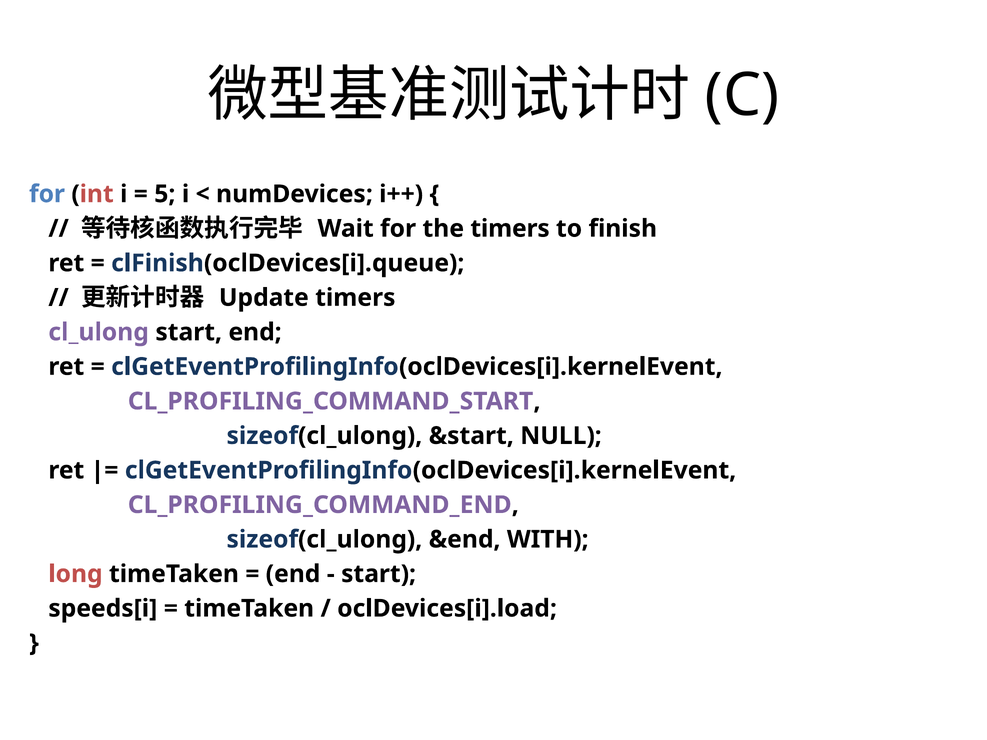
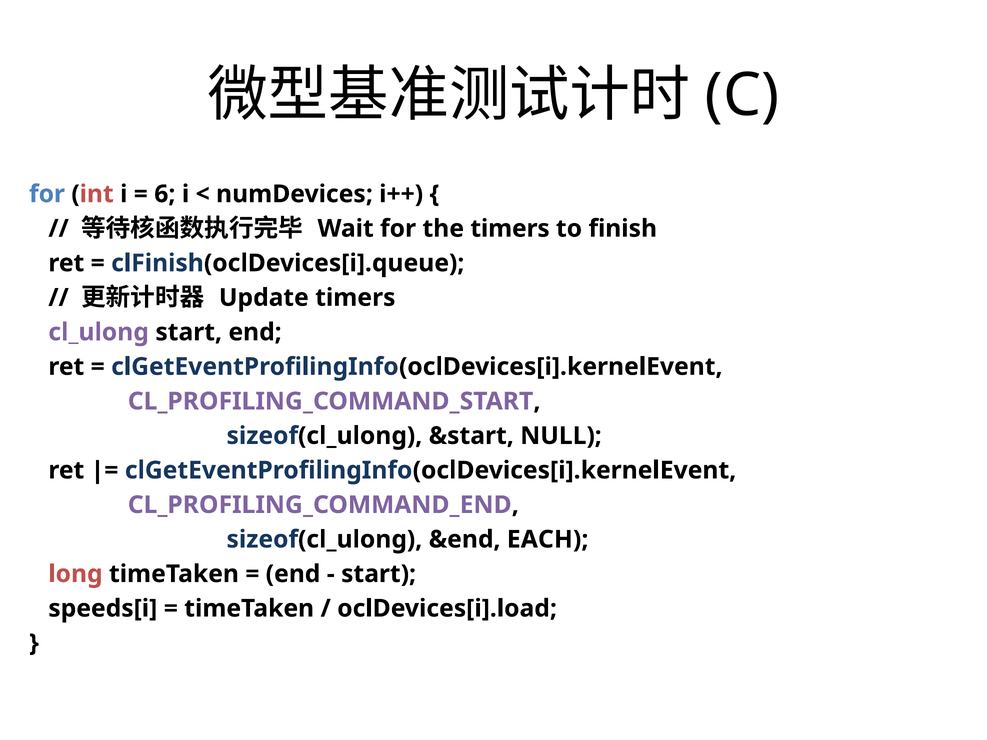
5: 5 -> 6 (165, 194)
WITH: WITH -> EACH (548, 540)
